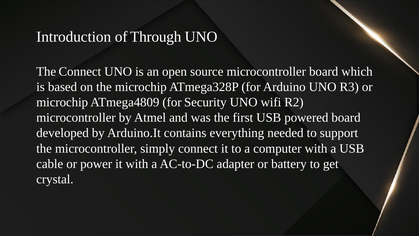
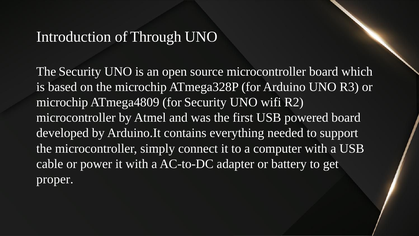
The Connect: Connect -> Security (80, 71)
crystal: crystal -> proper (55, 179)
